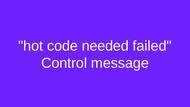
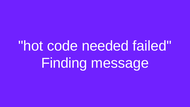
Control: Control -> Finding (64, 63)
